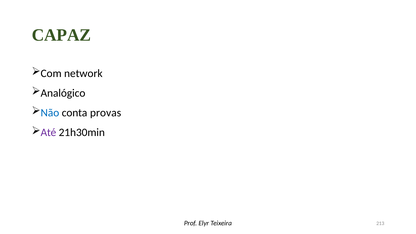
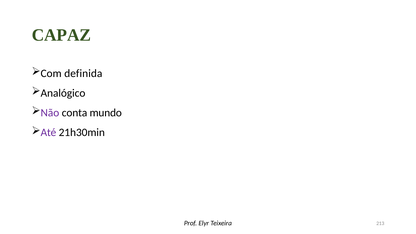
network: network -> definida (83, 73)
Não colour: blue -> purple (50, 113)
provas: provas -> mundo (106, 113)
